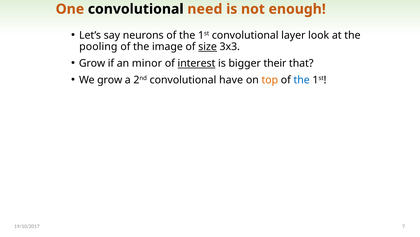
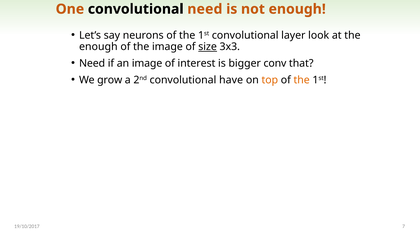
pooling: pooling -> enough (98, 47)
Grow: Grow -> Need (92, 63)
an minor: minor -> image (147, 63)
interest underline: present -> none (196, 63)
their: their -> conv (275, 63)
the colour: blue -> orange (302, 80)
